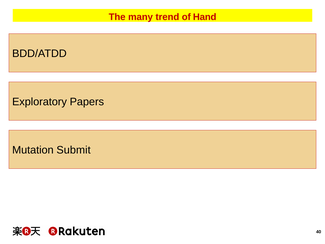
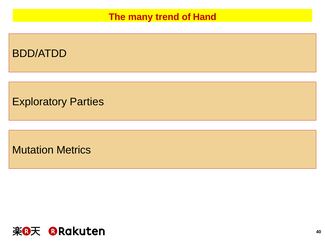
Papers: Papers -> Parties (87, 102)
Submit: Submit -> Metrics (74, 150)
